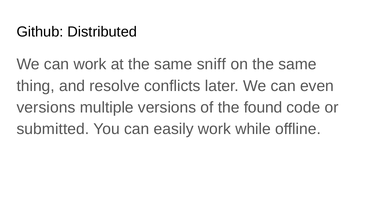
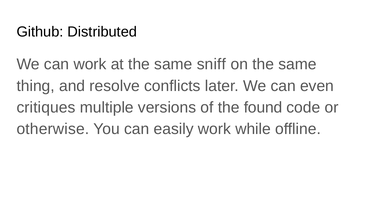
versions: versions -> critiques (46, 107)
submitted: submitted -> otherwise (53, 129)
